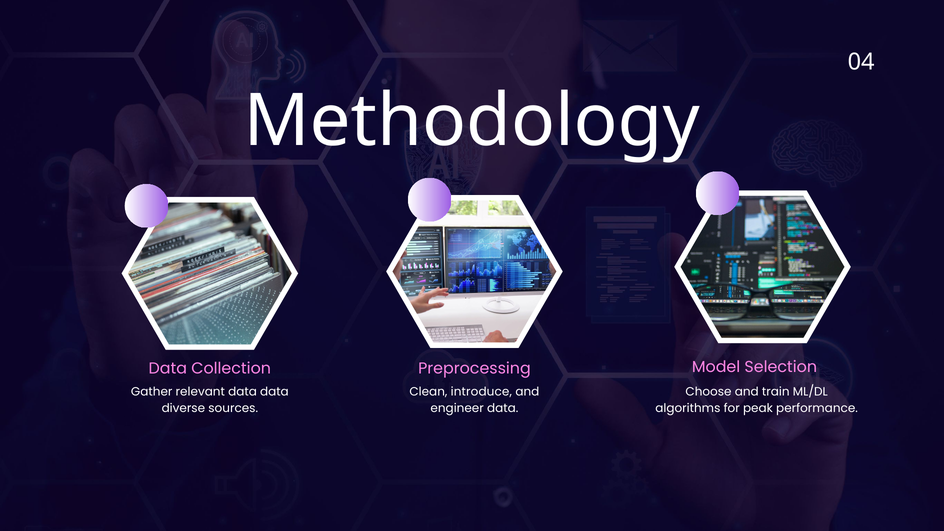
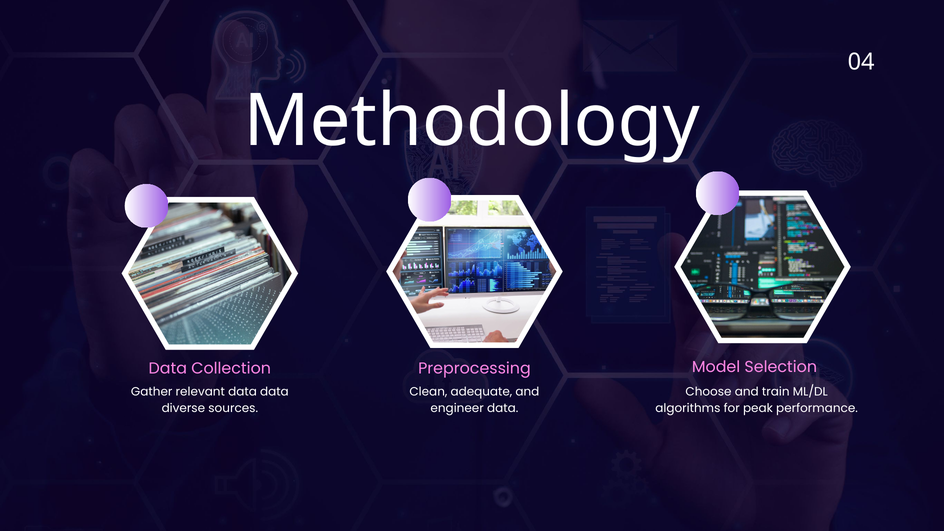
introduce: introduce -> adequate (481, 392)
